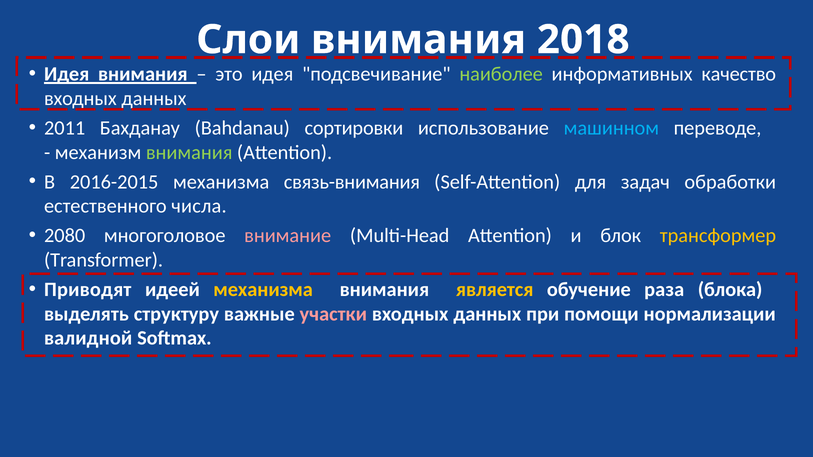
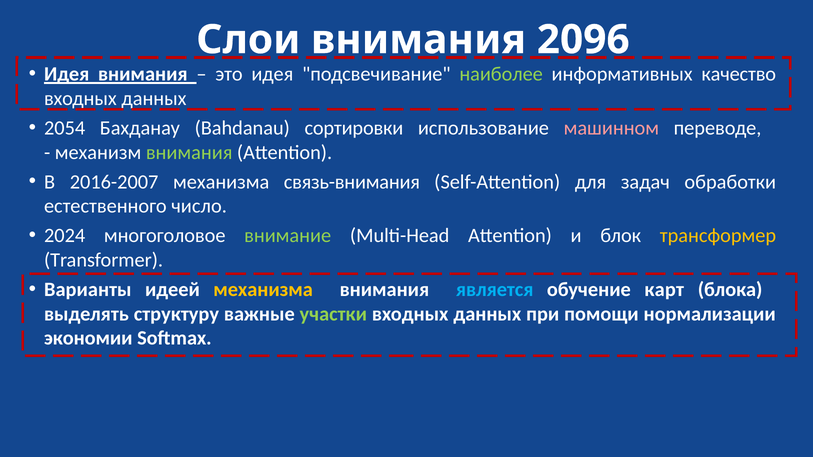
2018: 2018 -> 2096 (583, 40)
2011: 2011 -> 2054 (65, 128)
машинном colour: light blue -> pink (611, 128)
2016-2015: 2016-2015 -> 2016-2007 (114, 182)
числа: числа -> число (199, 206)
2080: 2080 -> 2024 (65, 236)
внимание colour: pink -> light green (288, 236)
Приводят: Приводят -> Варианты (88, 290)
является colour: yellow -> light blue (495, 290)
раза: раза -> карт (664, 290)
участки colour: pink -> light green (333, 314)
валидной: валидной -> экономии (88, 338)
